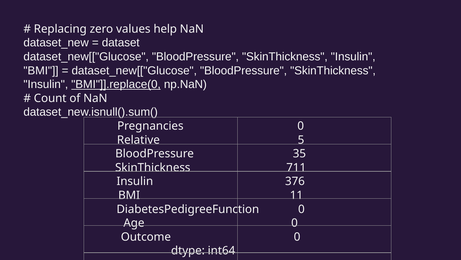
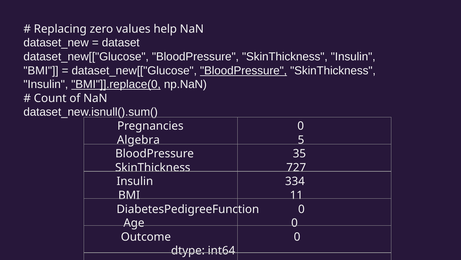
BloodPressure underline: none -> present (244, 70)
Relative: Relative -> Algebra (138, 140)
711: 711 -> 727 (296, 167)
376: 376 -> 334 (295, 181)
